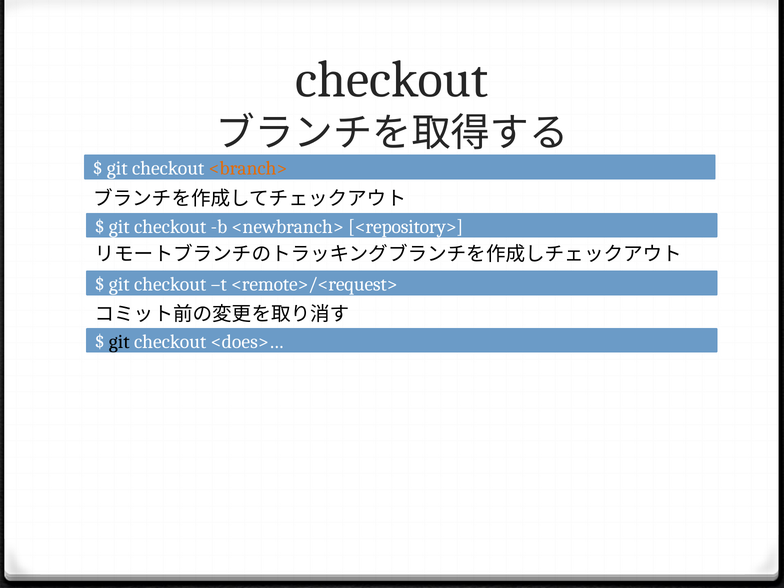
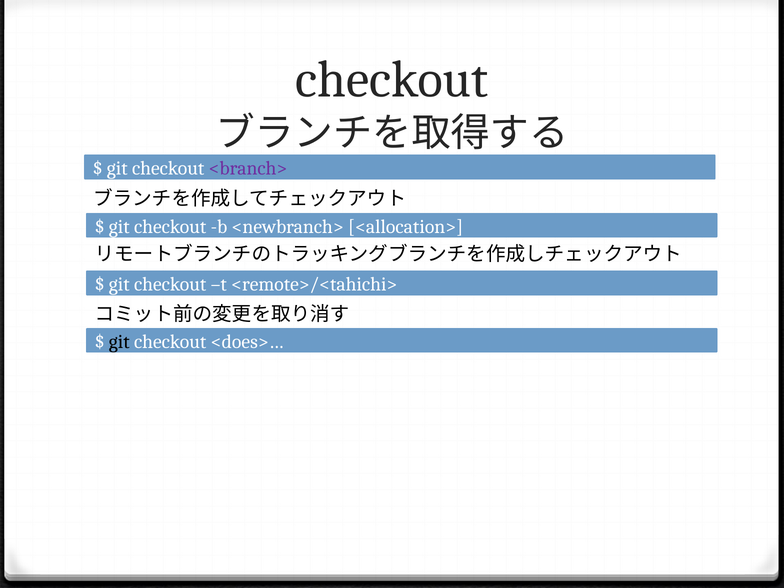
<branch> colour: orange -> purple (248, 168)
<repository>: <repository> -> <allocation> (406, 227)
<remote>/<request>: <remote>/<request> -> <remote>/<tahichi> (314, 284)
